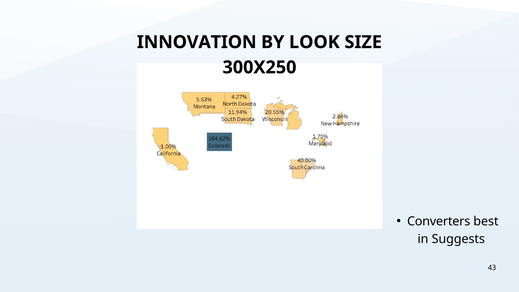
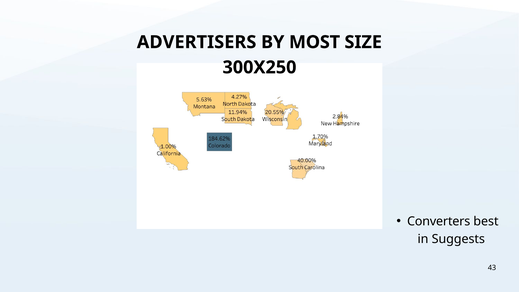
INNOVATION: INNOVATION -> ADVERTISERS (197, 42)
LOOK: LOOK -> MOST (315, 42)
